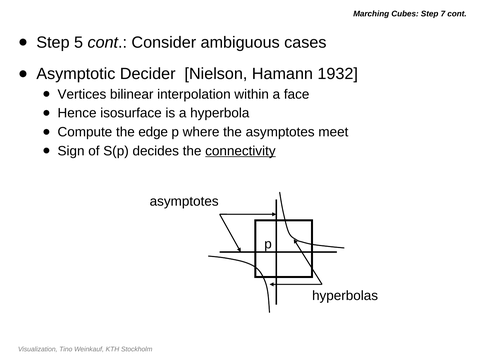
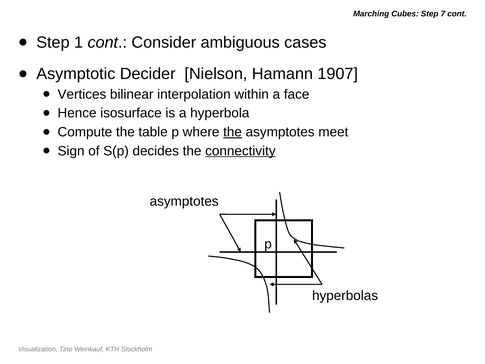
5: 5 -> 1 (79, 42)
1932: 1932 -> 1907 (338, 74)
edge: edge -> table (153, 132)
the underline: none -> present (233, 132)
